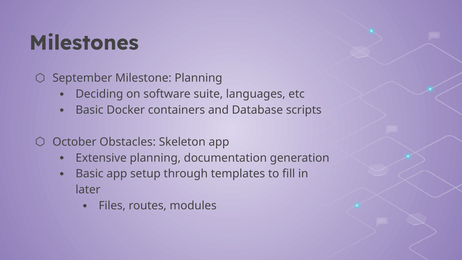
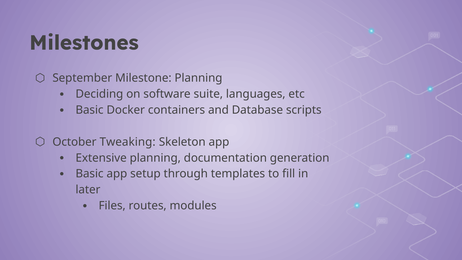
Obstacles: Obstacles -> Tweaking (128, 142)
